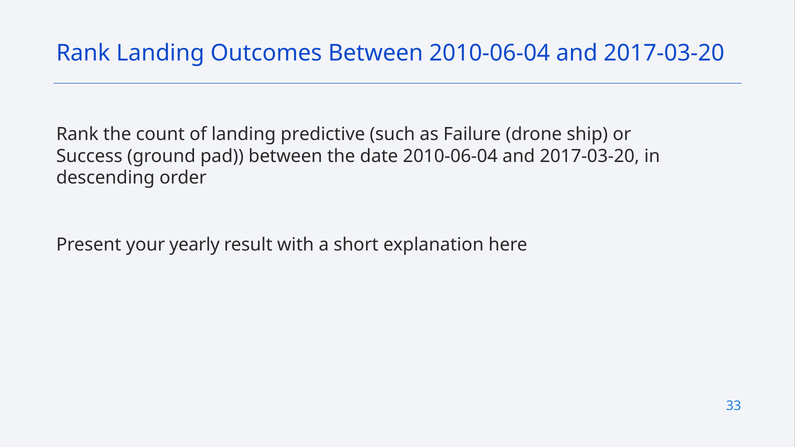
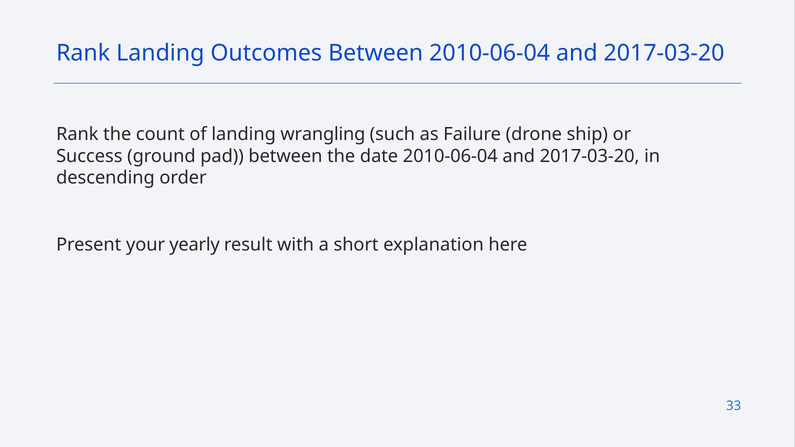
predictive: predictive -> wrangling (323, 134)
